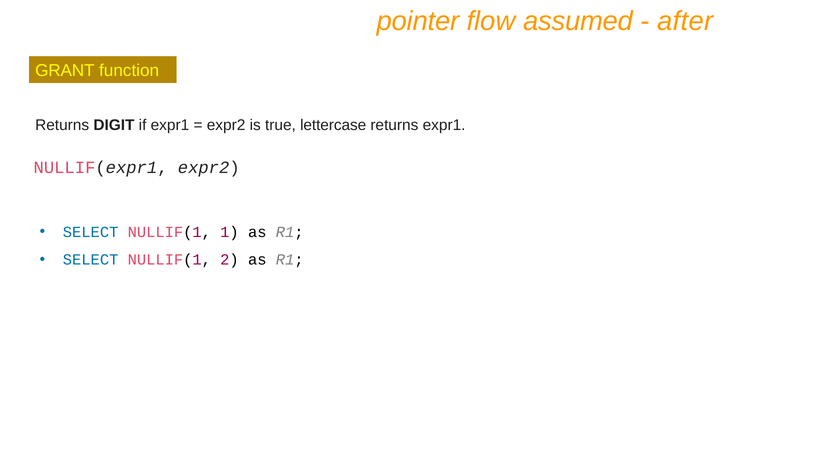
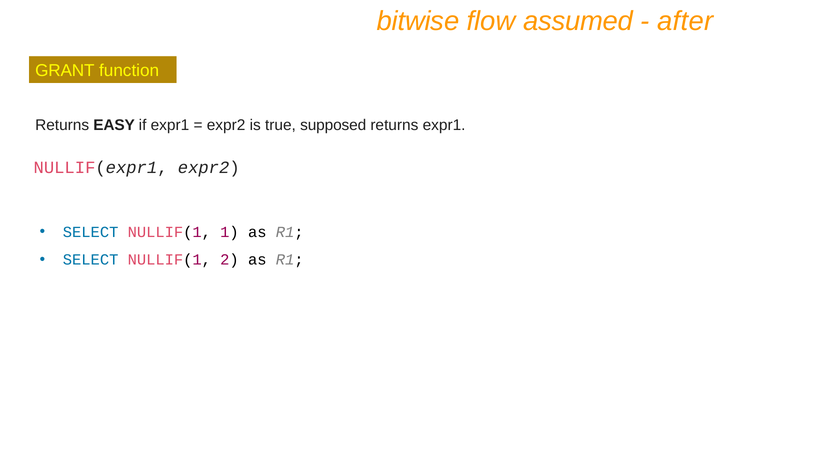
pointer: pointer -> bitwise (418, 21)
DIGIT: DIGIT -> EASY (114, 125)
lettercase: lettercase -> supposed (333, 125)
